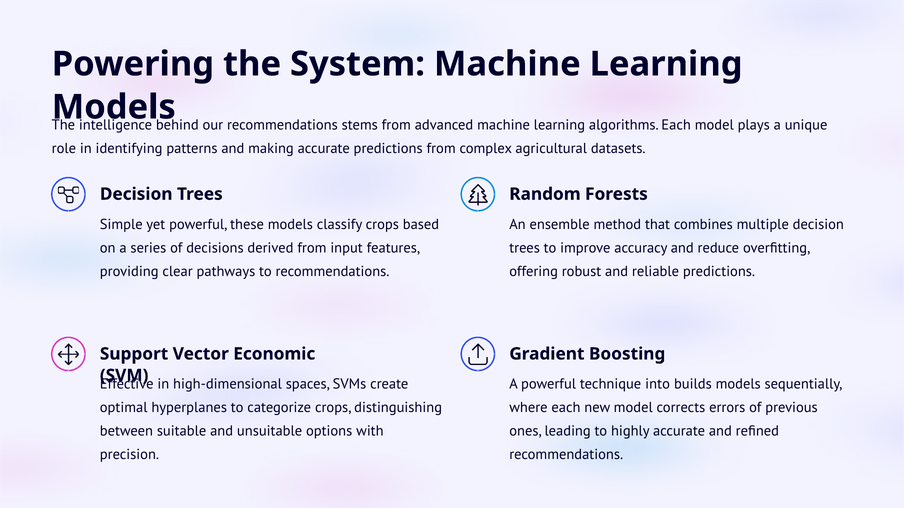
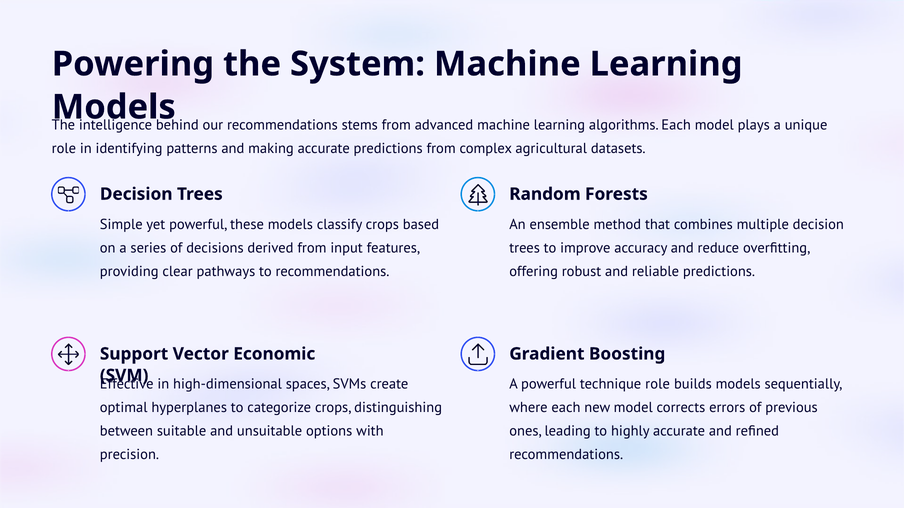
technique into: into -> role (658, 385)
